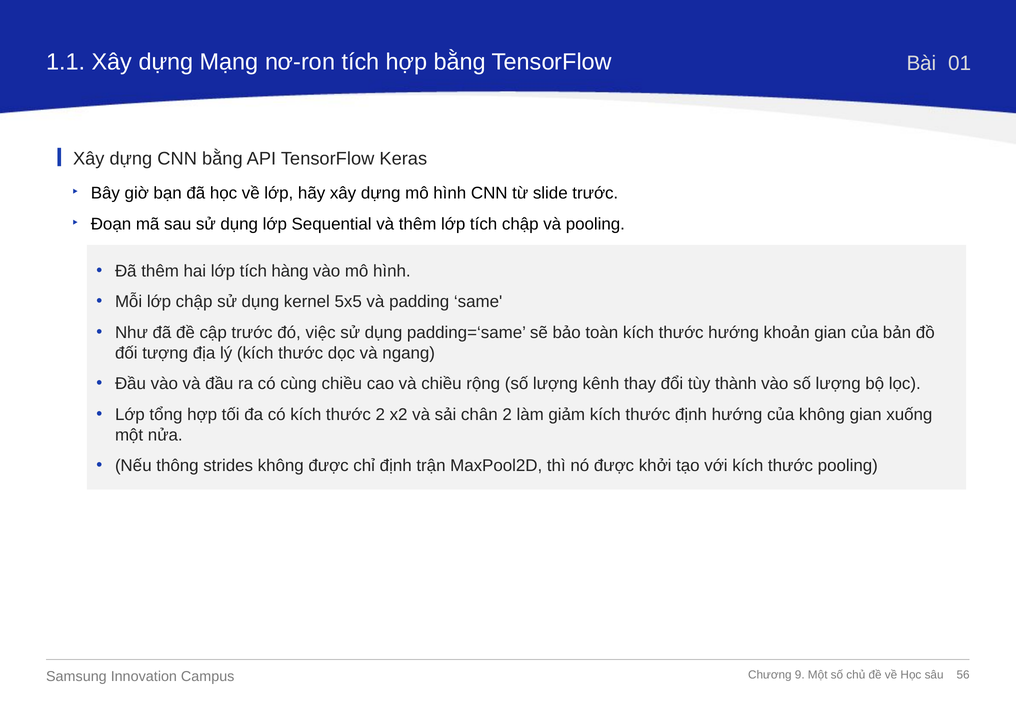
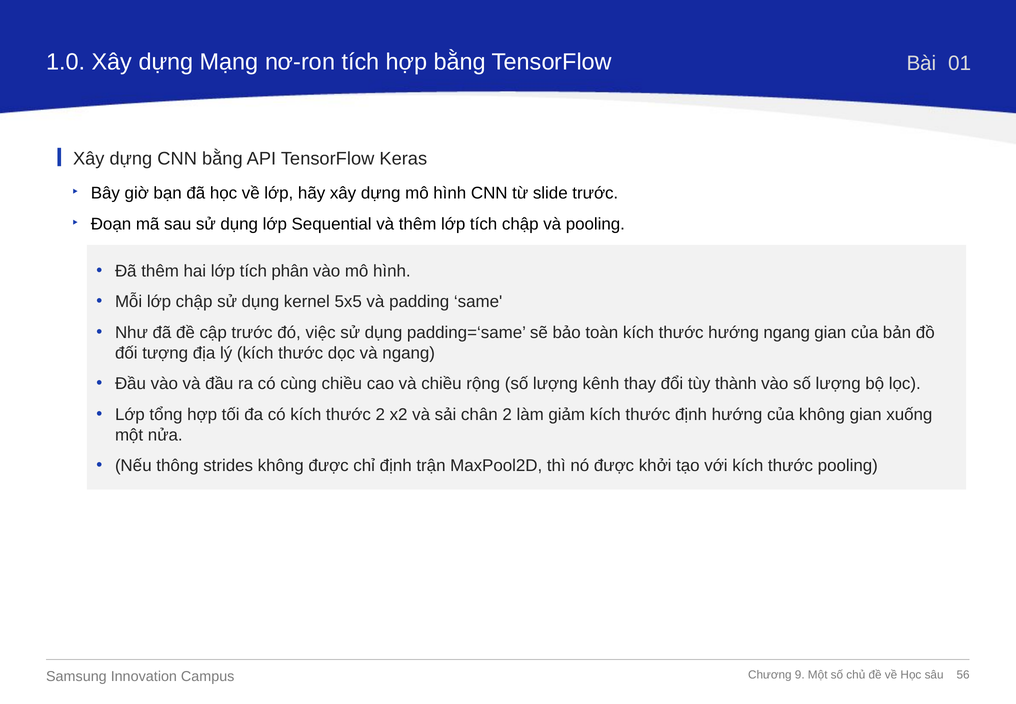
1.1: 1.1 -> 1.0 (66, 62)
hàng: hàng -> phân (290, 271)
hướng khoản: khoản -> ngang (787, 332)
